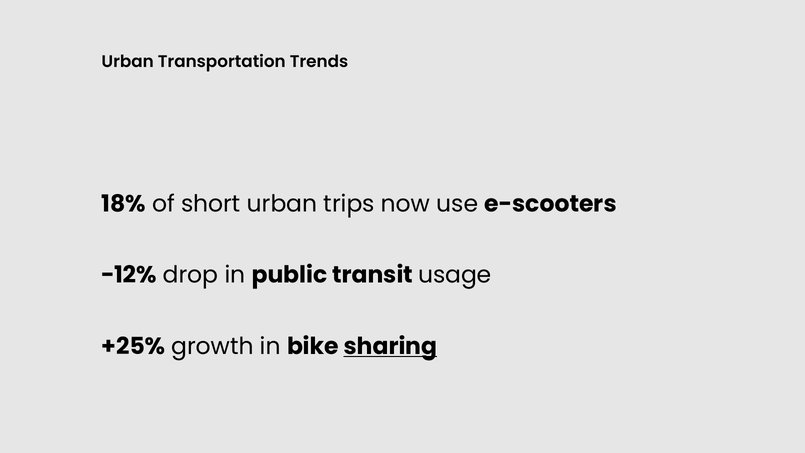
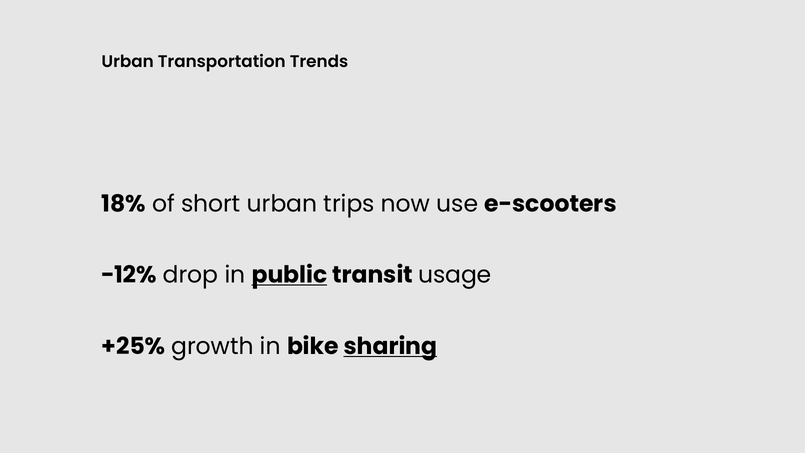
public underline: none -> present (289, 275)
